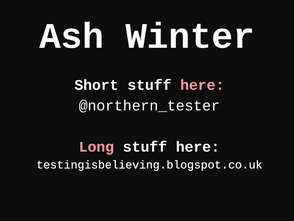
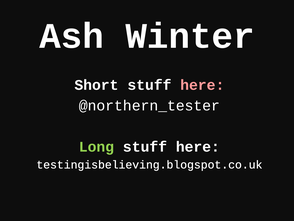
Long colour: pink -> light green (97, 147)
